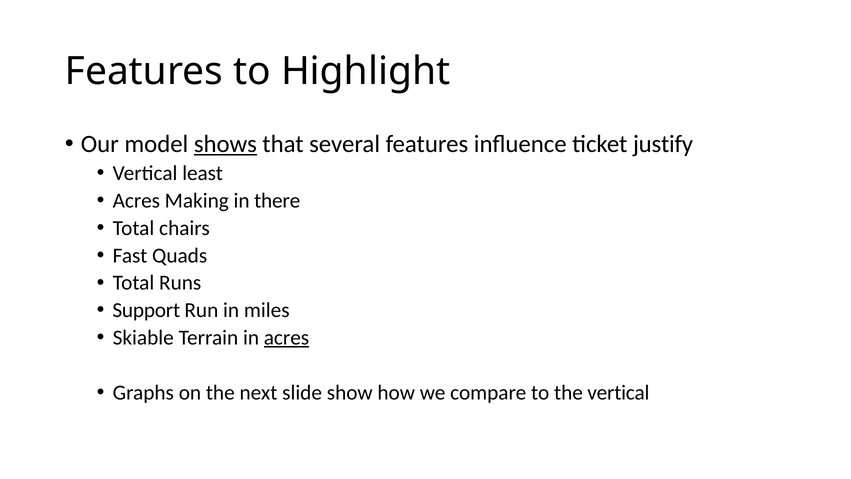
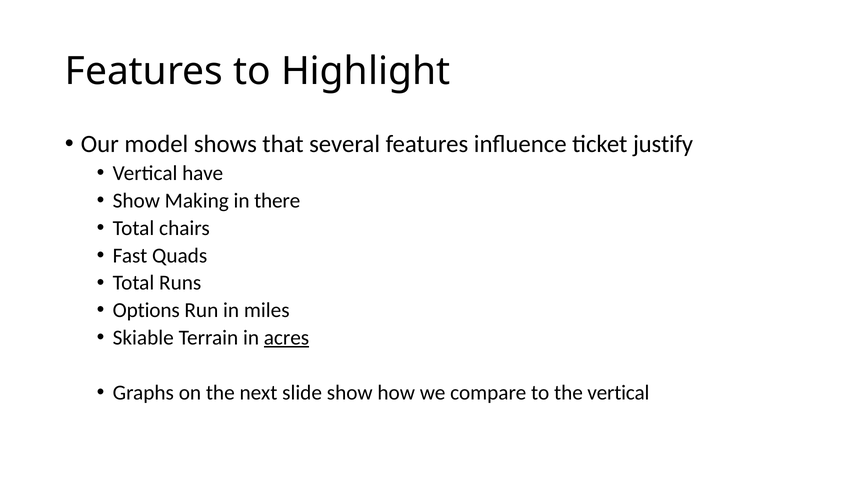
shows underline: present -> none (225, 144)
least: least -> have (203, 173)
Acres: Acres -> Show (136, 201)
Support: Support -> Options (146, 310)
